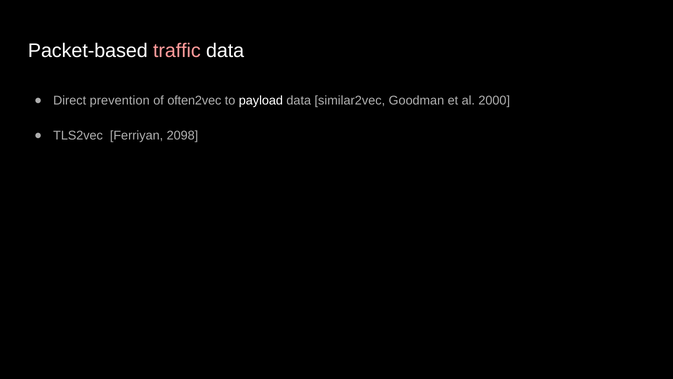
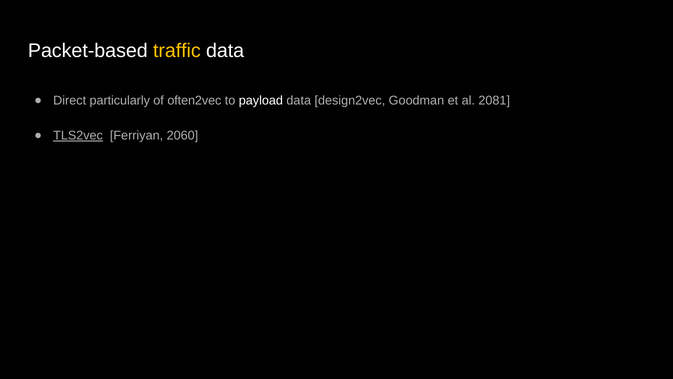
traffic colour: pink -> yellow (177, 51)
prevention: prevention -> particularly (120, 101)
similar2vec: similar2vec -> design2vec (350, 101)
2000: 2000 -> 2081 (494, 101)
TLS2vec underline: none -> present (78, 135)
2098: 2098 -> 2060 (182, 135)
